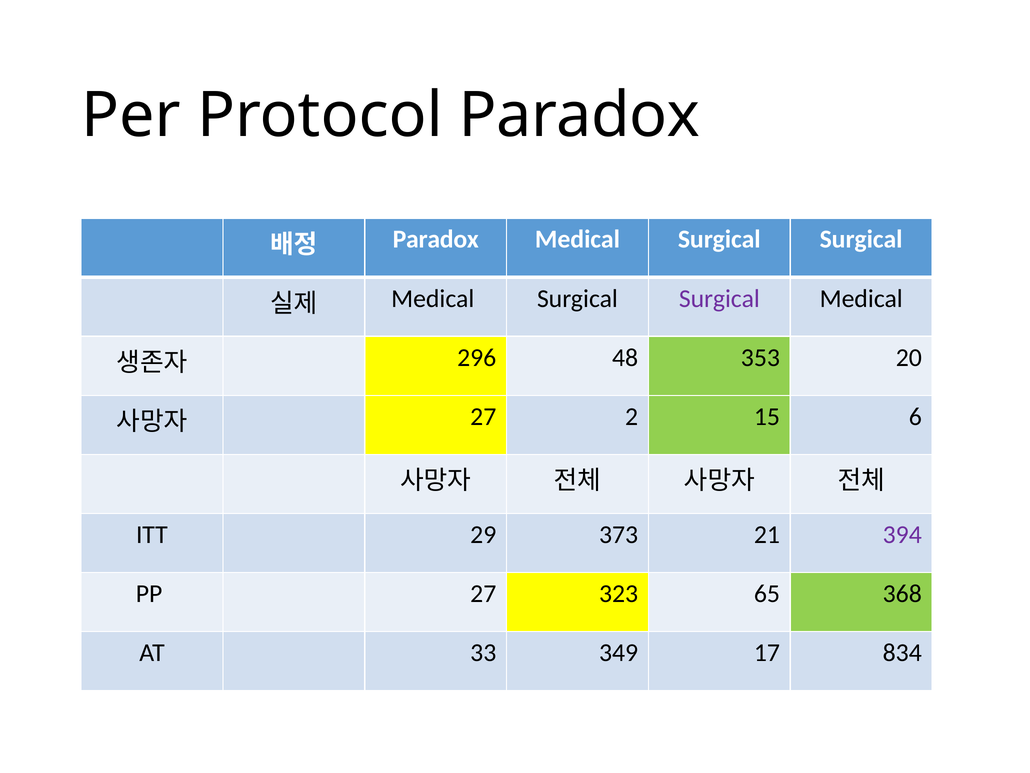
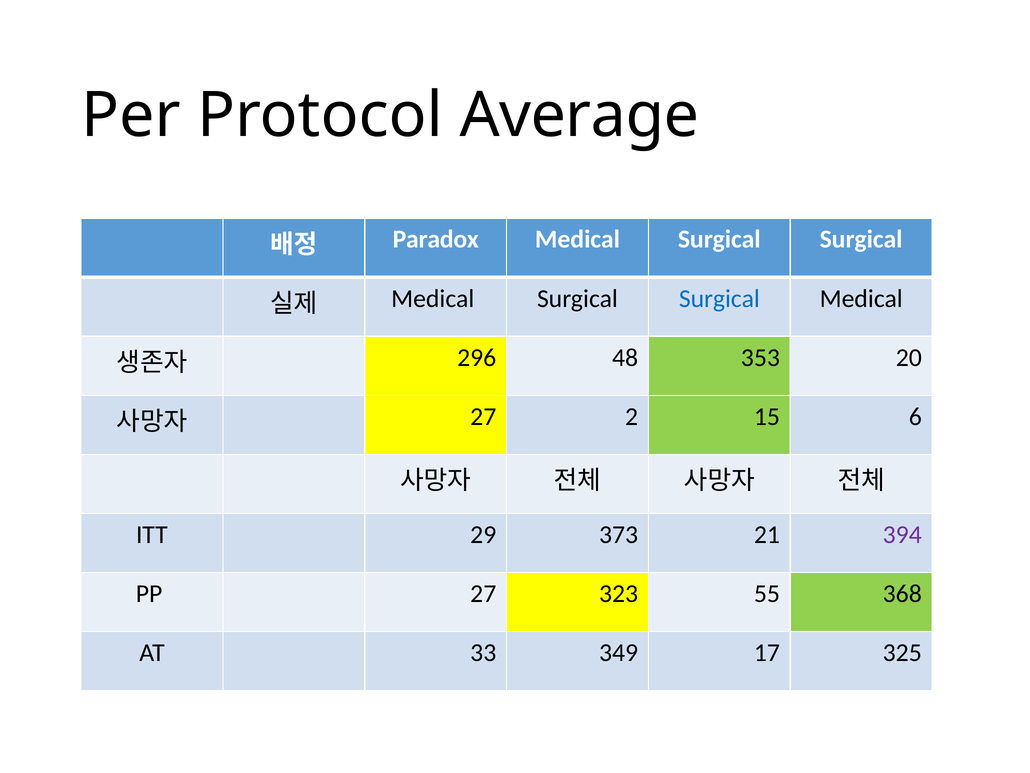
Protocol Paradox: Paradox -> Average (579, 115)
Surgical colour: purple -> blue (719, 298)
65: 65 -> 55 (767, 593)
834: 834 -> 325 (902, 652)
